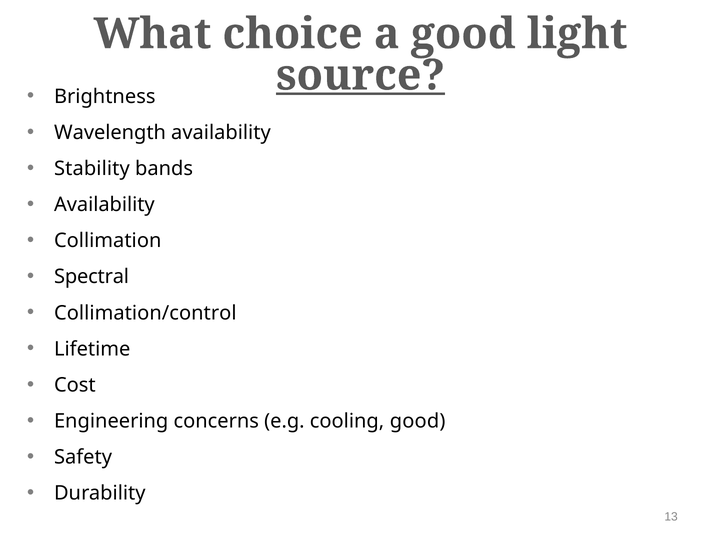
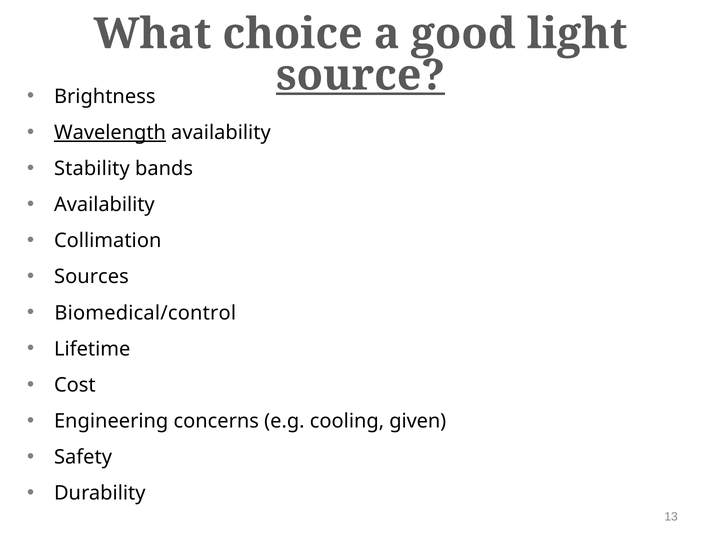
Wavelength underline: none -> present (110, 133)
Spectral: Spectral -> Sources (91, 277)
Collimation/control: Collimation/control -> Biomedical/control (145, 313)
cooling good: good -> given (418, 421)
